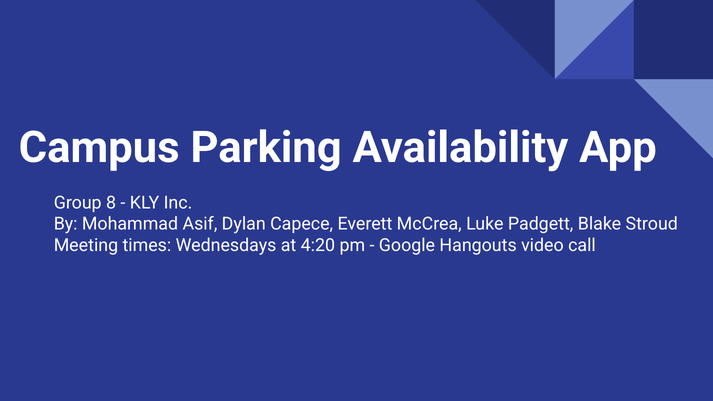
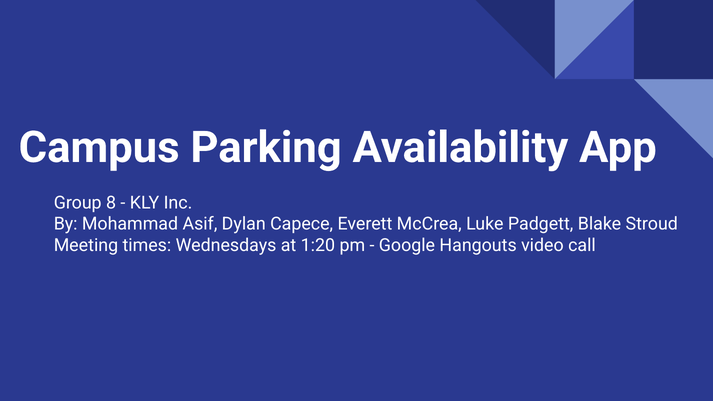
4:20: 4:20 -> 1:20 (318, 246)
